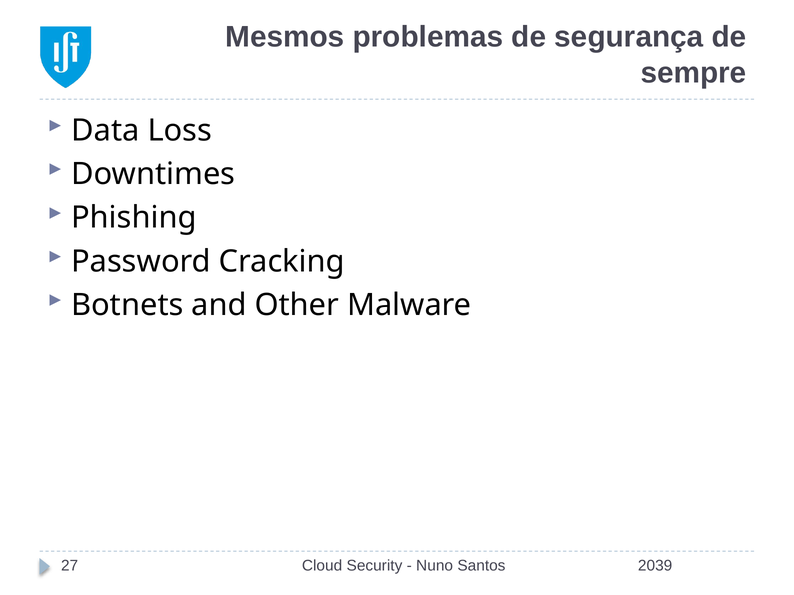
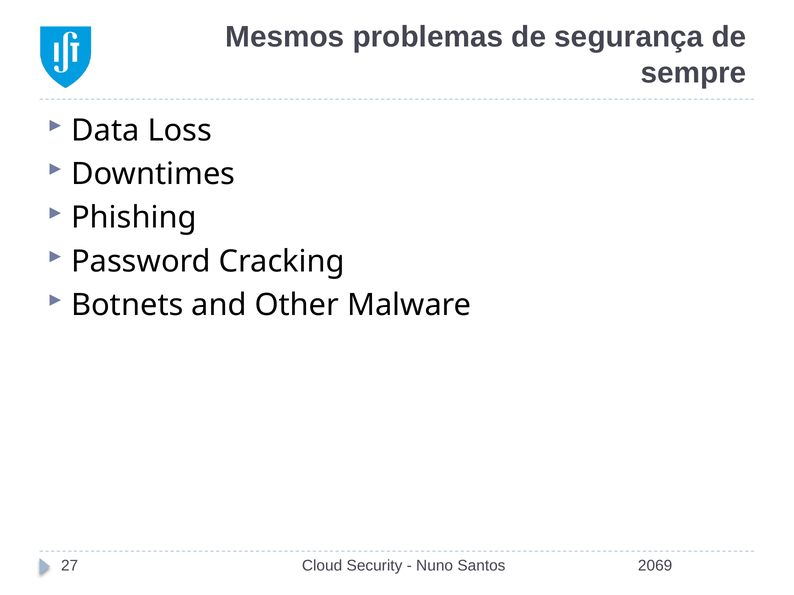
2039: 2039 -> 2069 (655, 566)
